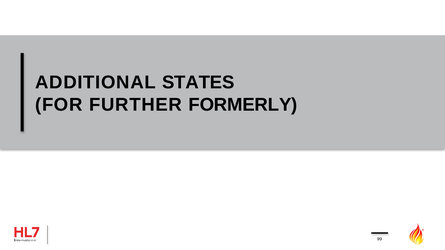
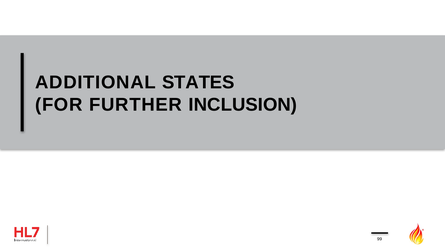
FORMERLY: FORMERLY -> INCLUSION (243, 105)
